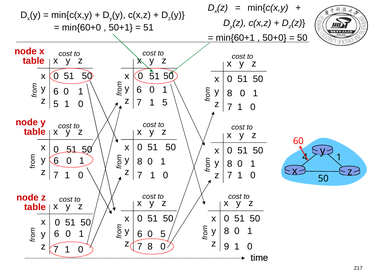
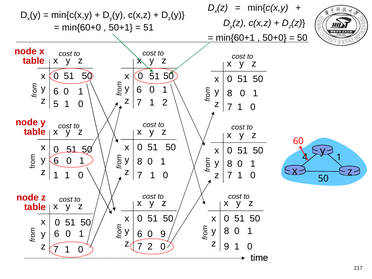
7 1 5: 5 -> 2 (165, 103)
7: 7 -> 1 (56, 175)
0 5: 5 -> 9 (163, 234)
7 8: 8 -> 2 (150, 247)
